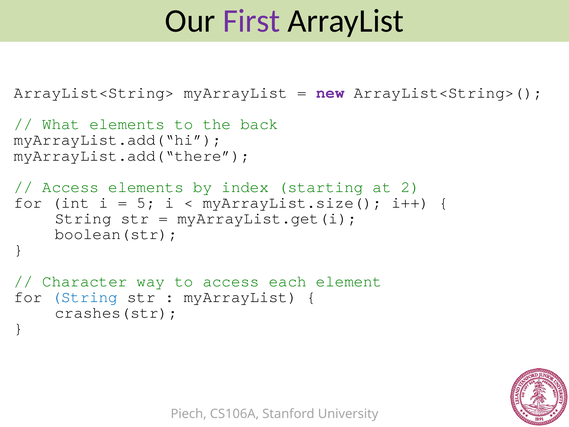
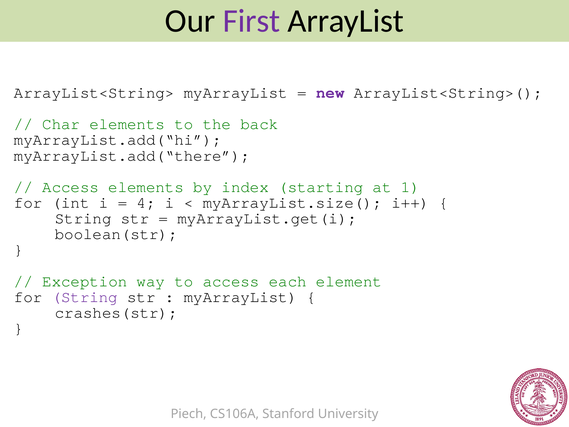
What: What -> Char (61, 124)
2: 2 -> 1 (410, 187)
5: 5 -> 4 (146, 202)
Character: Character -> Exception (85, 281)
String colour: blue -> purple (85, 297)
